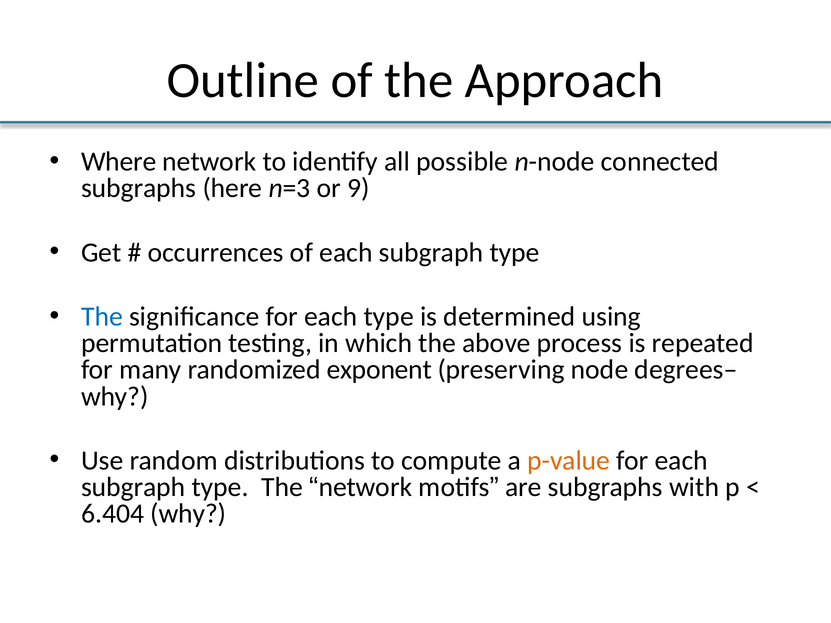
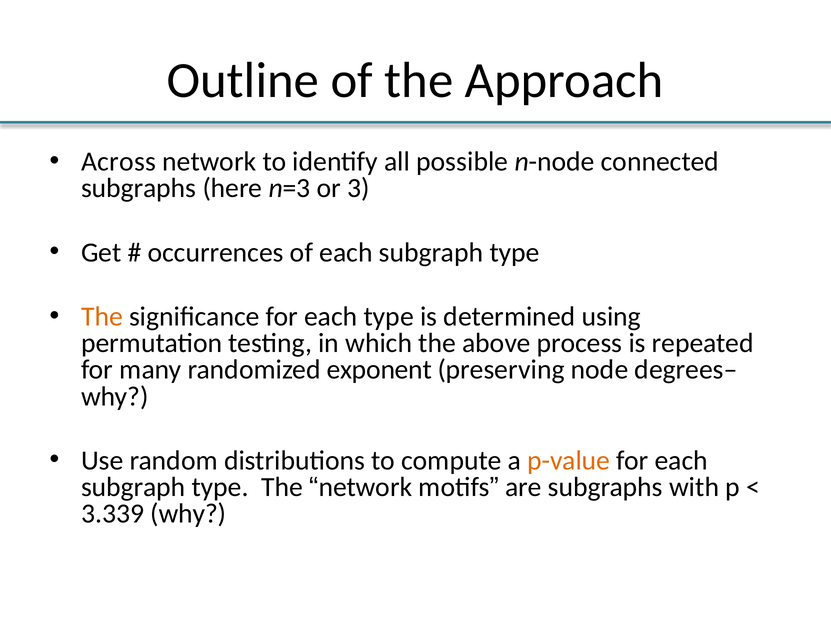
Where: Where -> Across (118, 162)
9: 9 -> 3 (358, 188)
The colour: blue -> orange (102, 317)
6.404: 6.404 -> 3.339 (113, 514)
